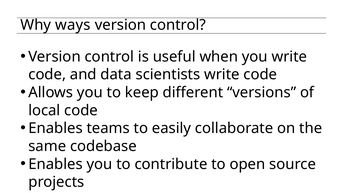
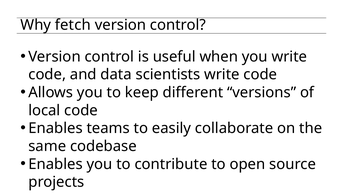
ways: ways -> fetch (73, 25)
